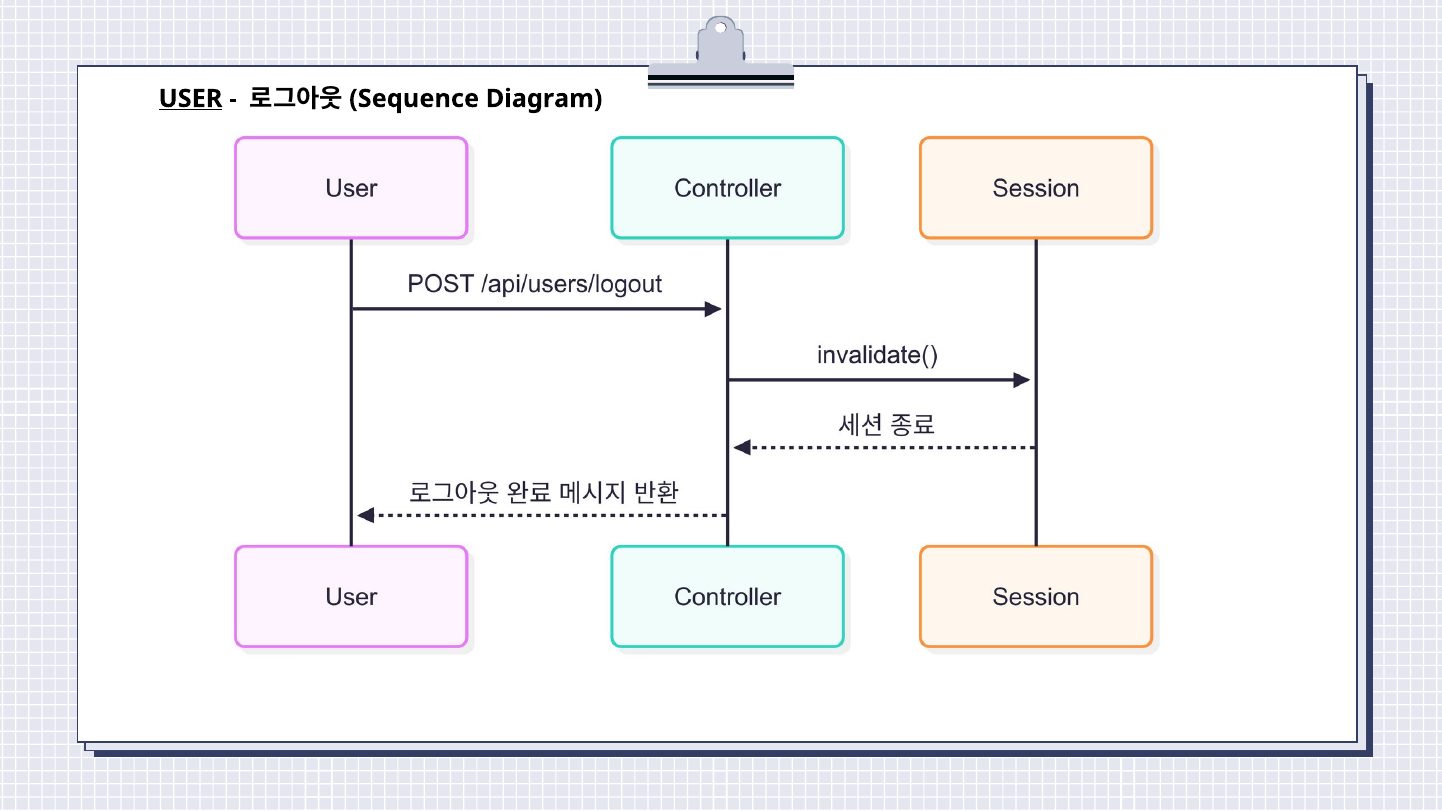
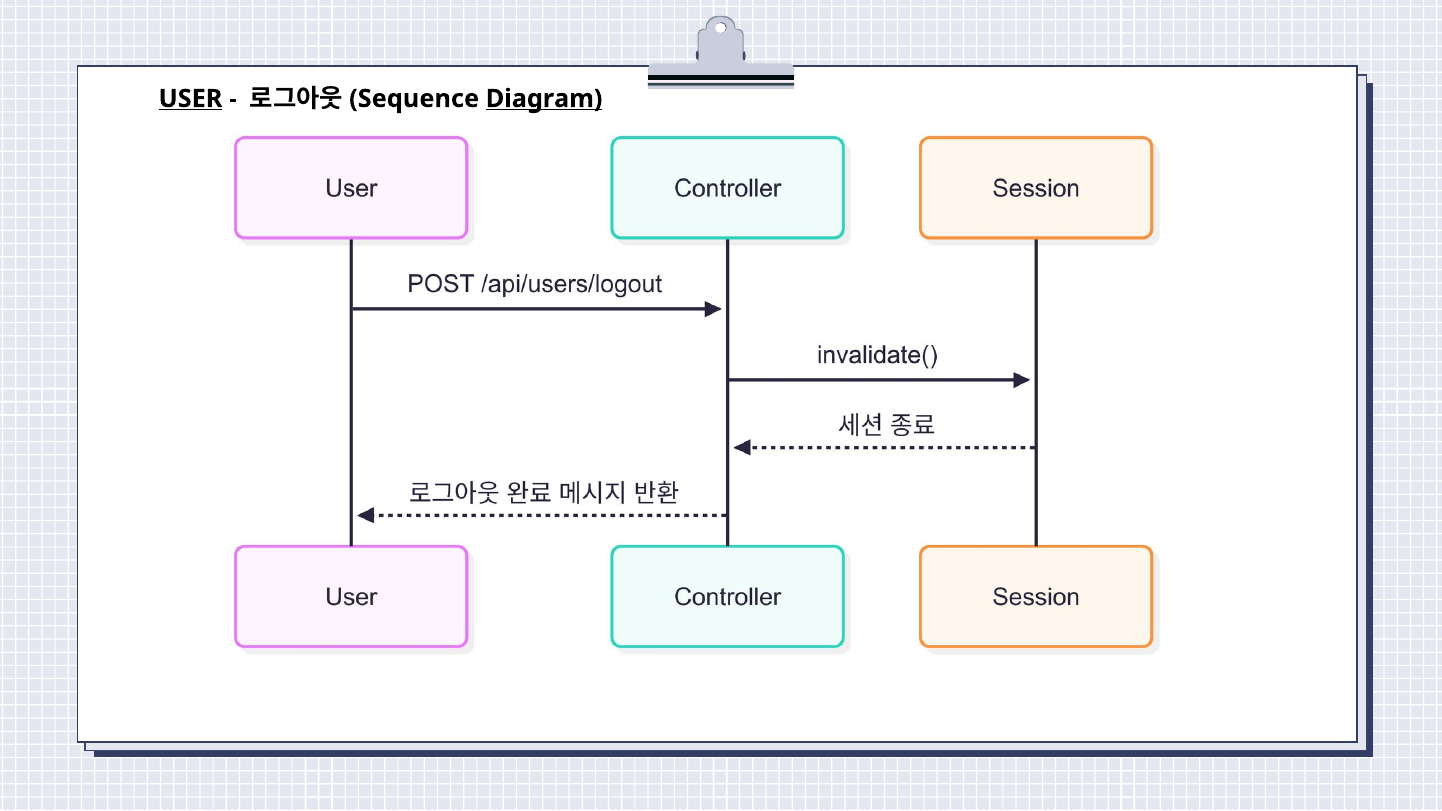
Diagram underline: none -> present (544, 99)
